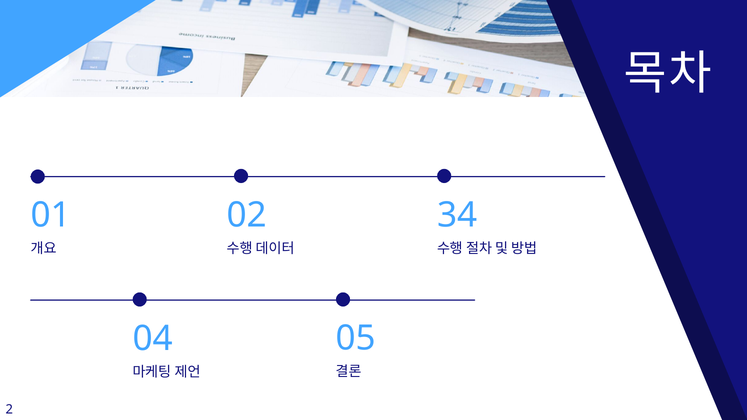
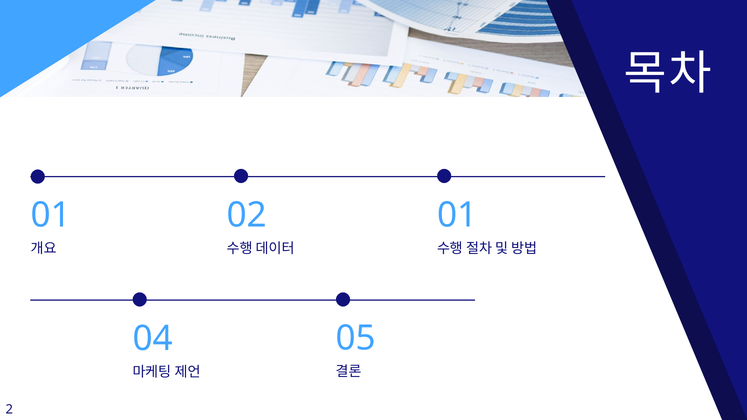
01 34: 34 -> 01 (457, 215)
